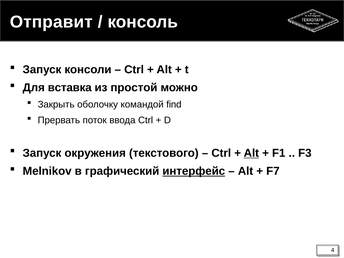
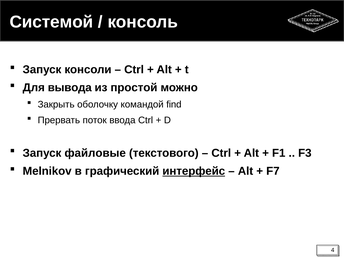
Отправит: Отправит -> Системой (51, 22)
вставка: вставка -> вывода (70, 88)
окружения: окружения -> файловые (95, 153)
Alt underline: present -> none (251, 153)
